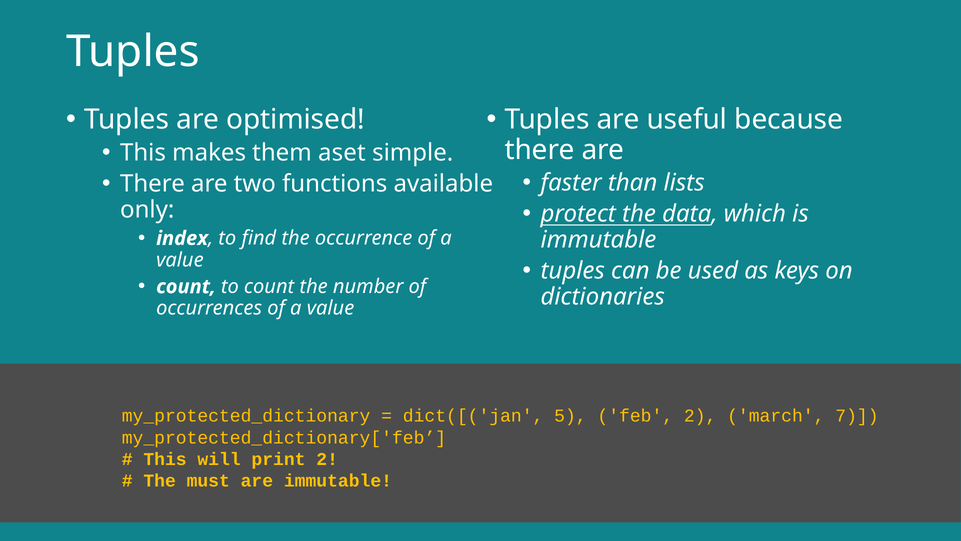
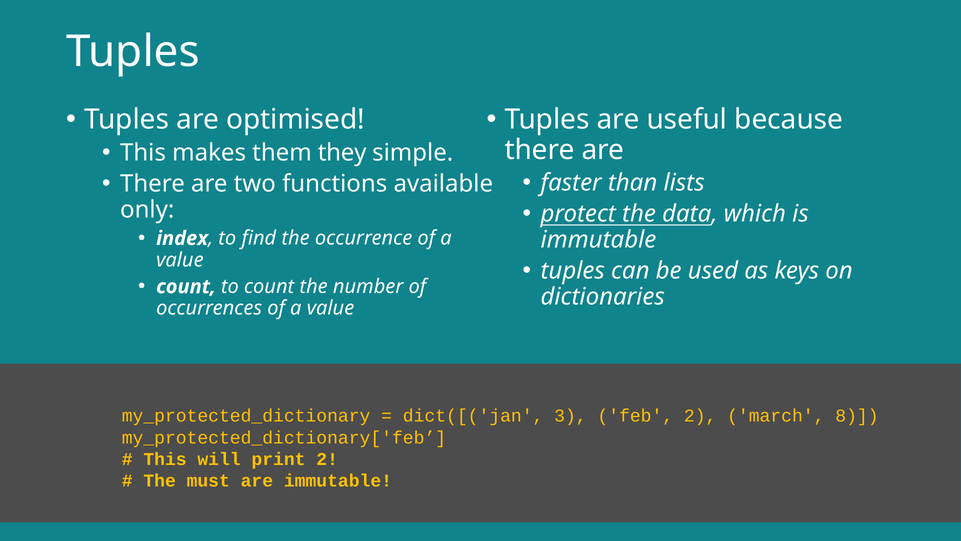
aset: aset -> they (342, 153)
5: 5 -> 3 (570, 416)
7: 7 -> 8 (857, 416)
